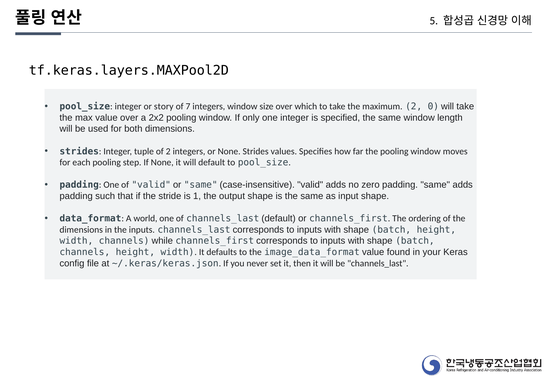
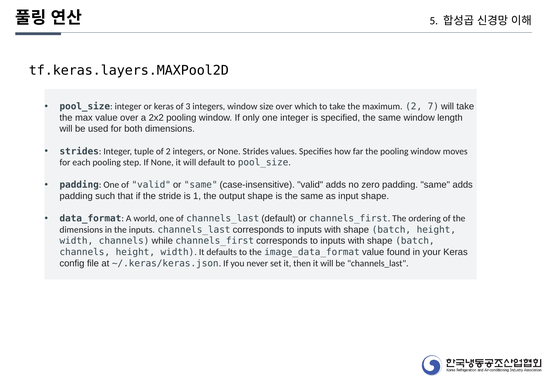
or story: story -> keras (164, 106)
7: 7 -> 3 (188, 106)
0: 0 -> 7 (433, 106)
